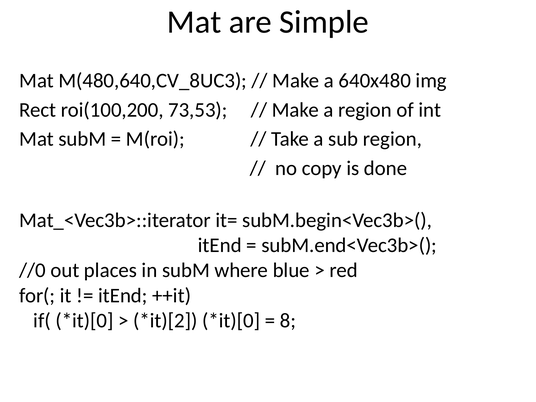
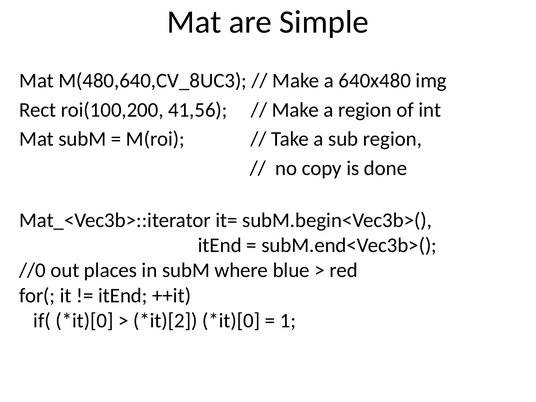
73,53: 73,53 -> 41,56 (198, 110)
8: 8 -> 1 (288, 321)
